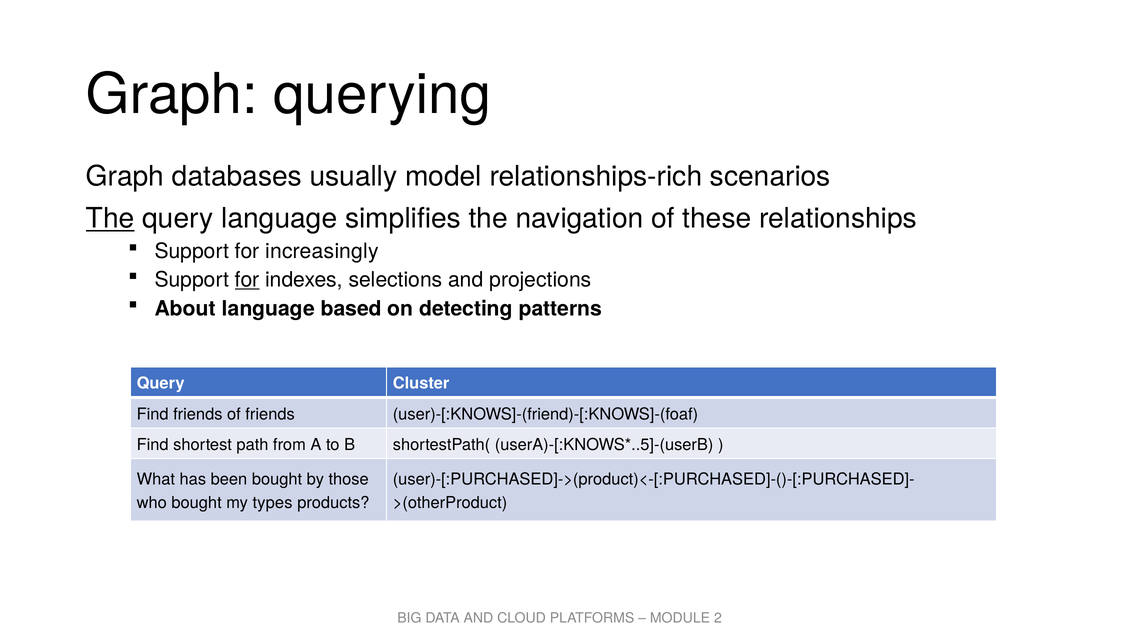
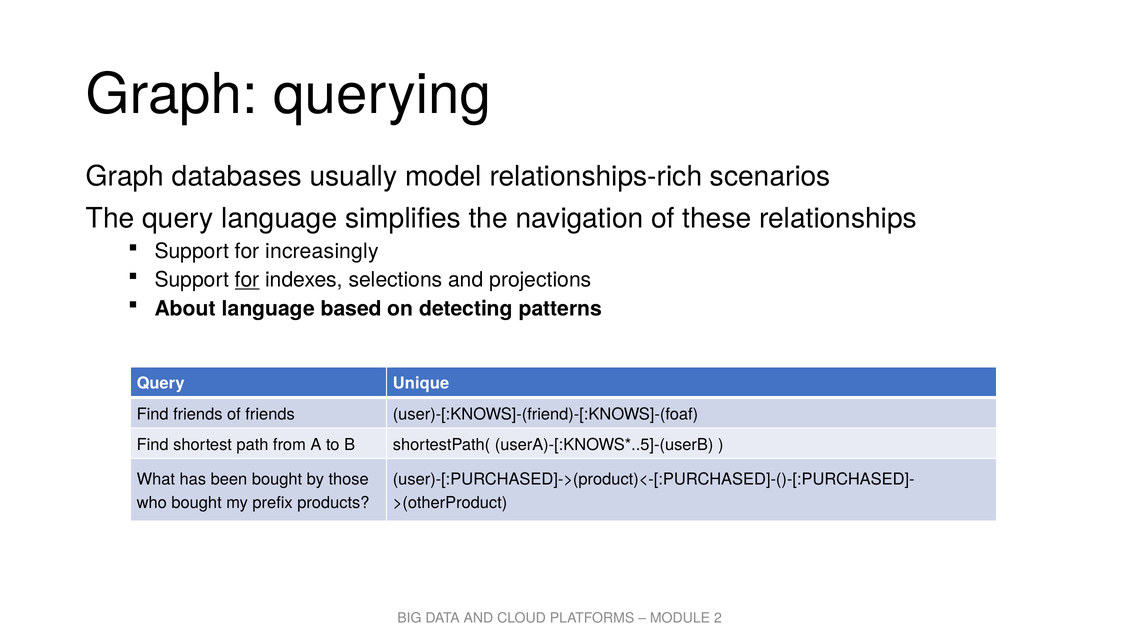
The underline: present -> none (110, 219)
Cluster: Cluster -> Unique (421, 383)
types: types -> prefix (273, 503)
